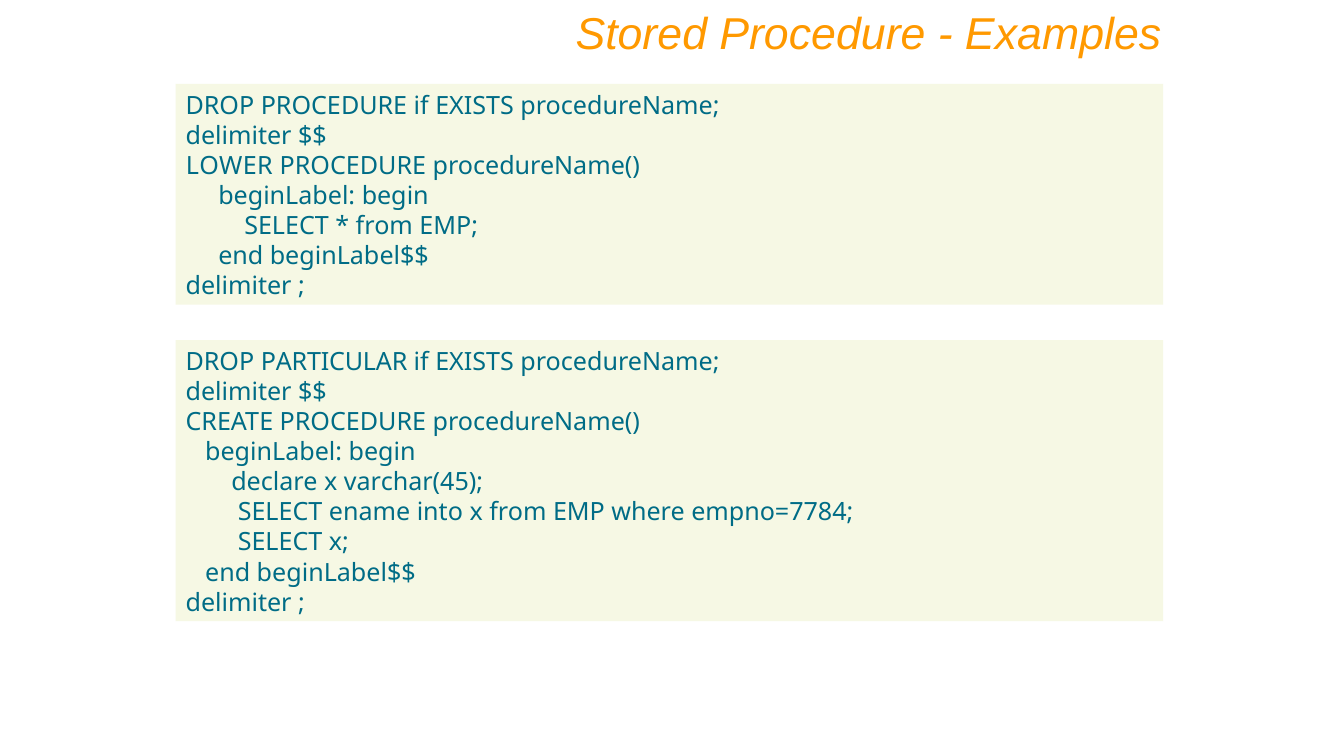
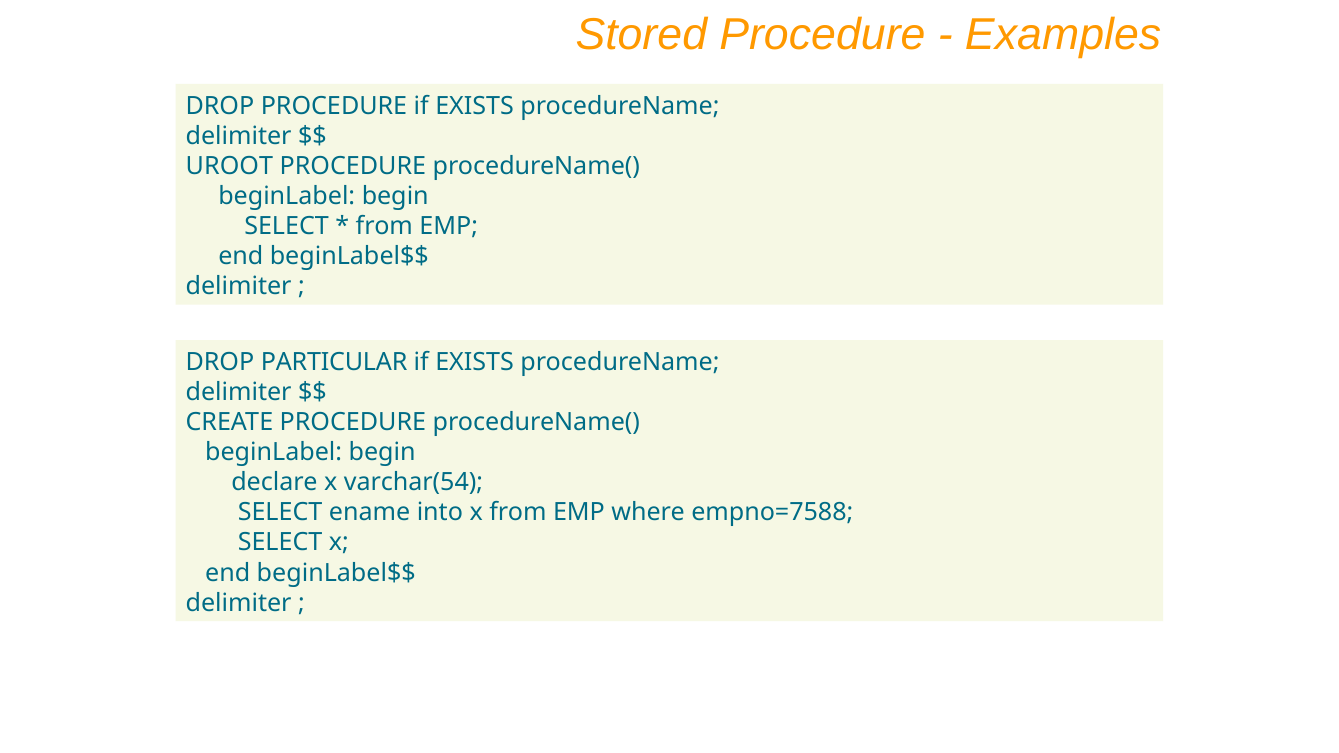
LOWER: LOWER -> UROOT (229, 166)
varchar(45: varchar(45 -> varchar(54 (413, 483)
empno=7784: empno=7784 -> empno=7588 (772, 513)
